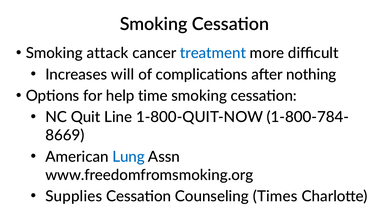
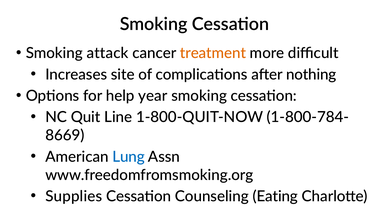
treatment colour: blue -> orange (213, 53)
will: will -> site (123, 74)
time: time -> year (153, 96)
Times: Times -> Eating (275, 196)
